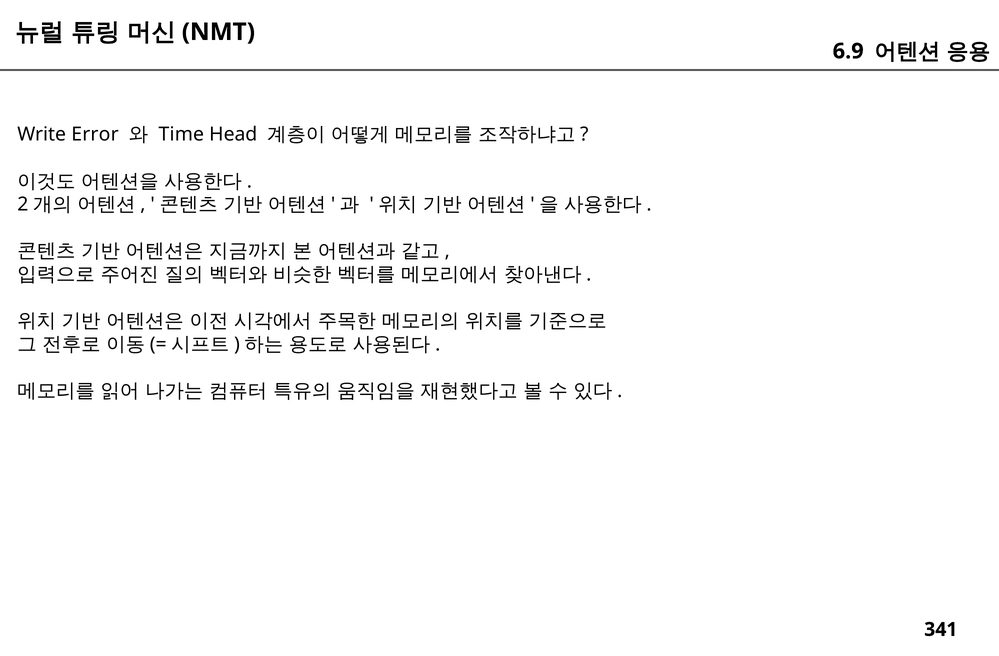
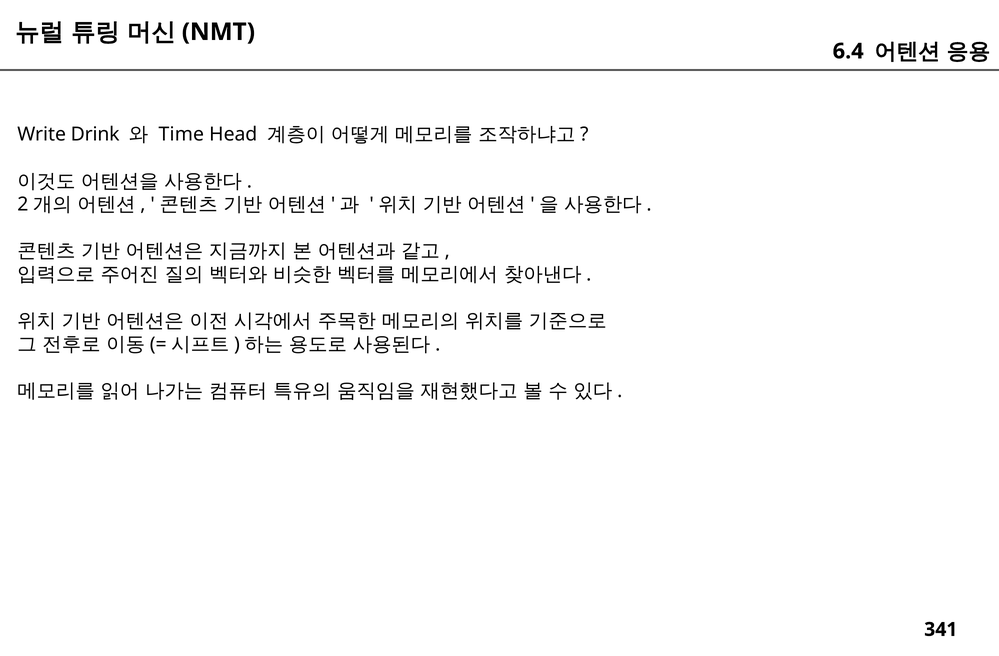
6.9: 6.9 -> 6.4 (848, 51)
Error: Error -> Drink (95, 135)
